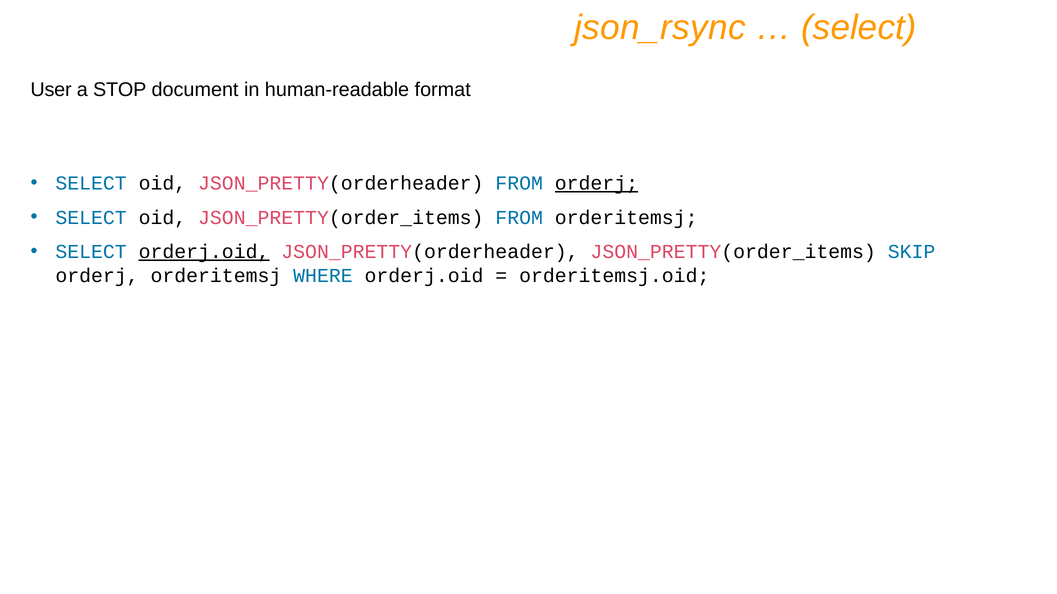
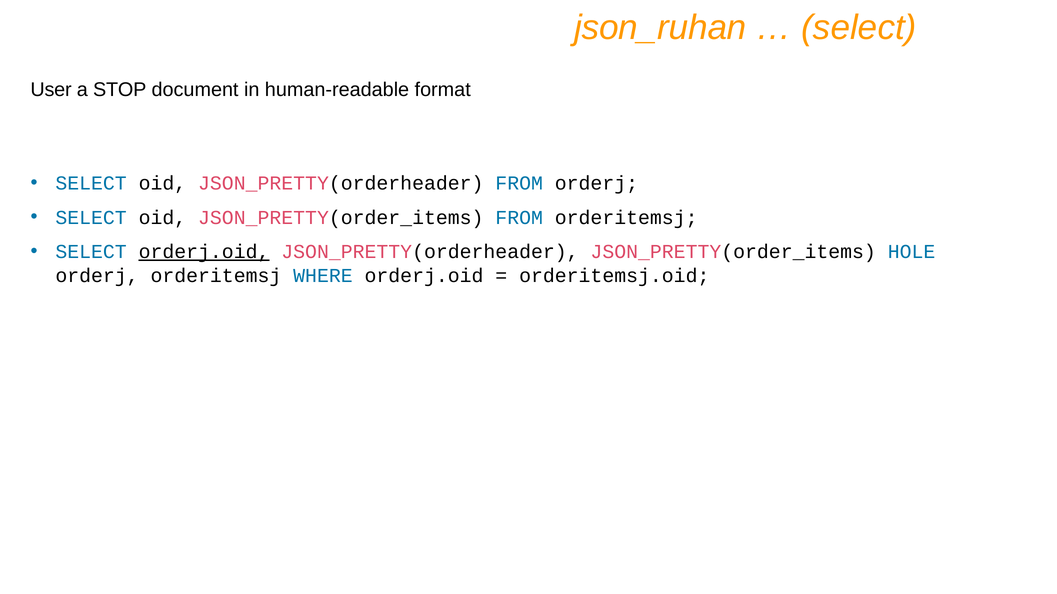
json_rsync: json_rsync -> json_ruhan (660, 28)
orderj underline: present -> none (596, 183)
SKIP: SKIP -> HOLE (912, 252)
